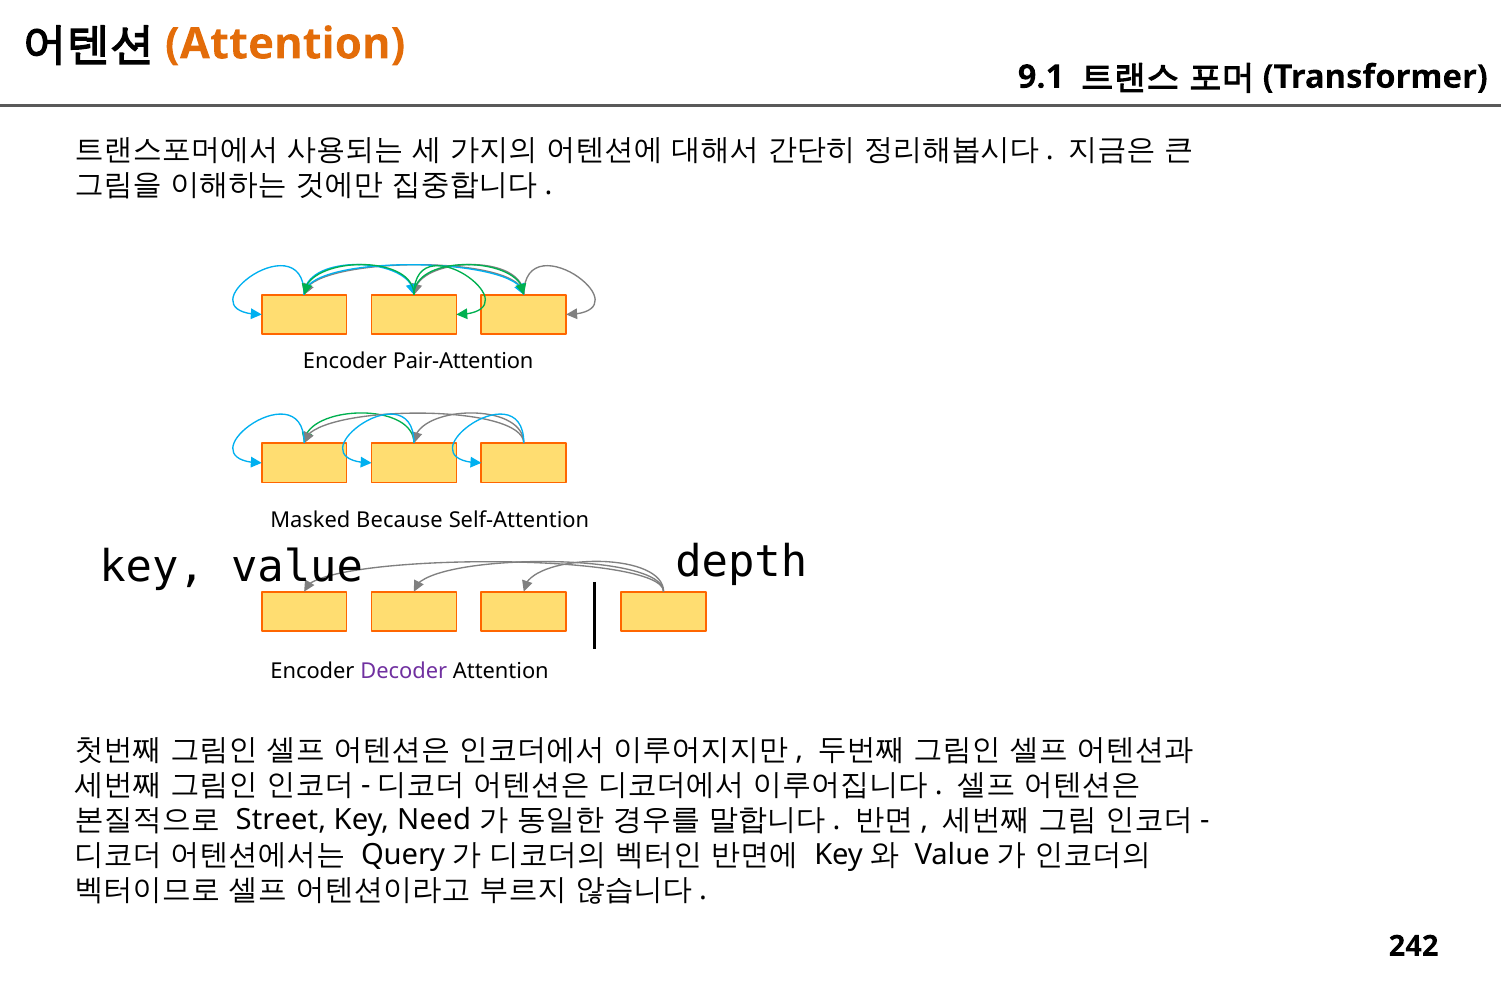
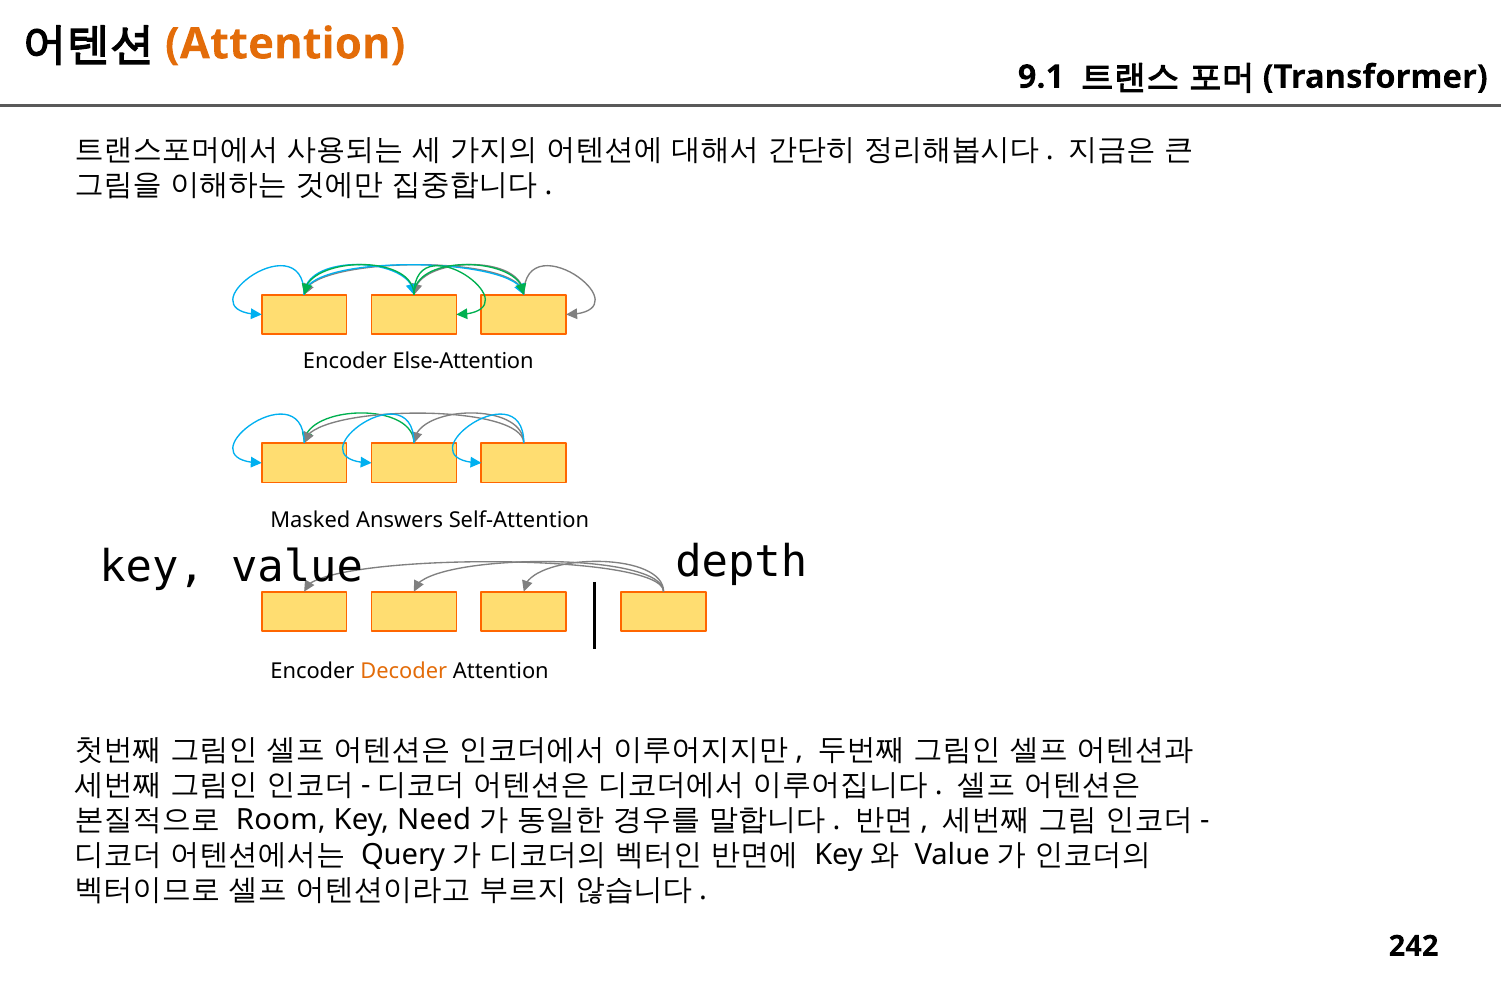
Pair-Attention: Pair-Attention -> Else-Attention (463, 362)
Because: Because -> Answers (400, 520)
Decoder colour: purple -> orange (404, 671)
Street: Street -> Room (281, 820)
